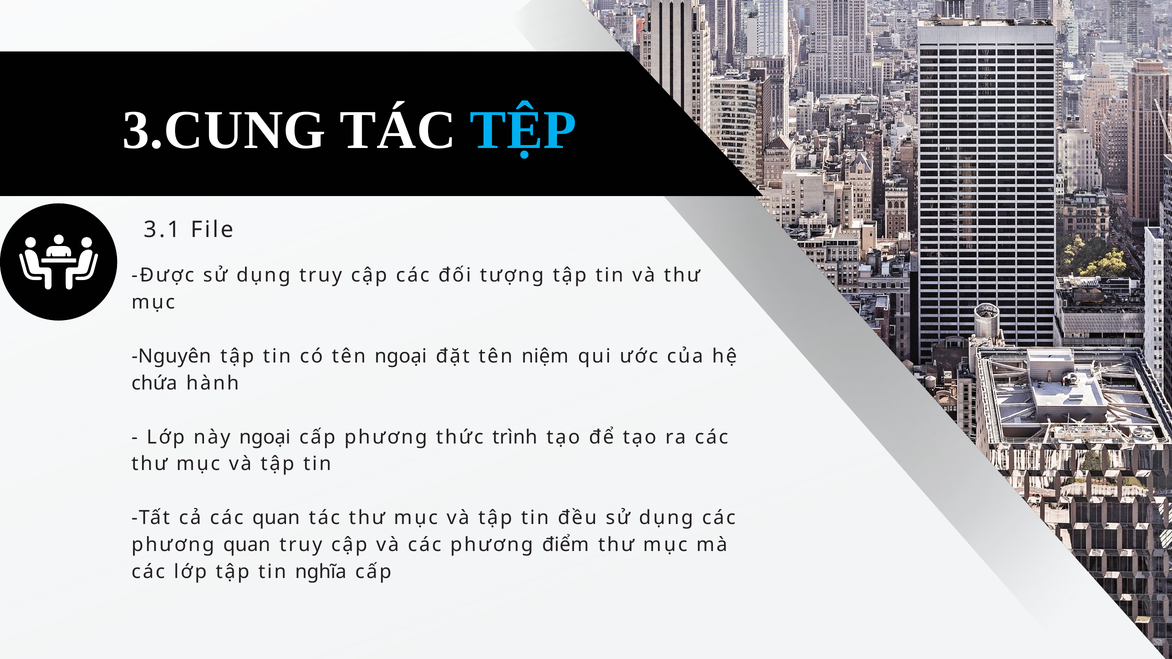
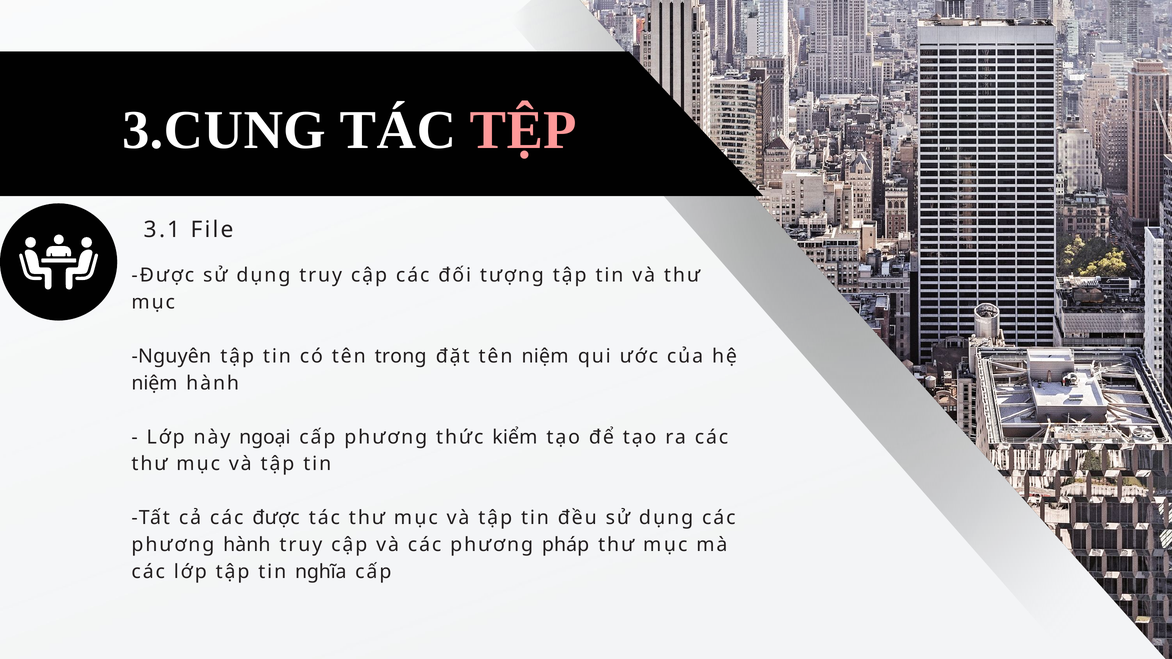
TỆP colour: light blue -> pink (523, 130)
tên ngoại: ngoại -> trong (401, 356)
chứa: chứa -> niệm (154, 383)
trình: trình -> kiểm (515, 437)
các quan: quan -> được (276, 518)
phương quan: quan -> hành (247, 545)
điểm: điểm -> pháp (566, 545)
